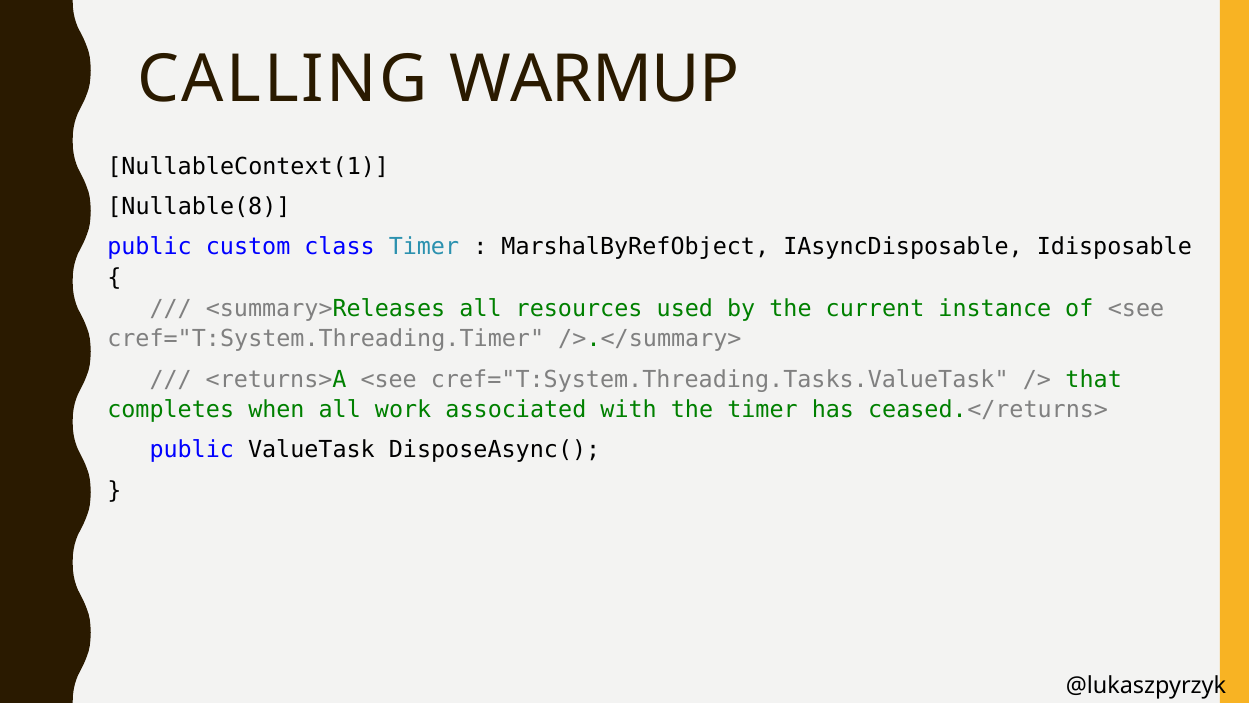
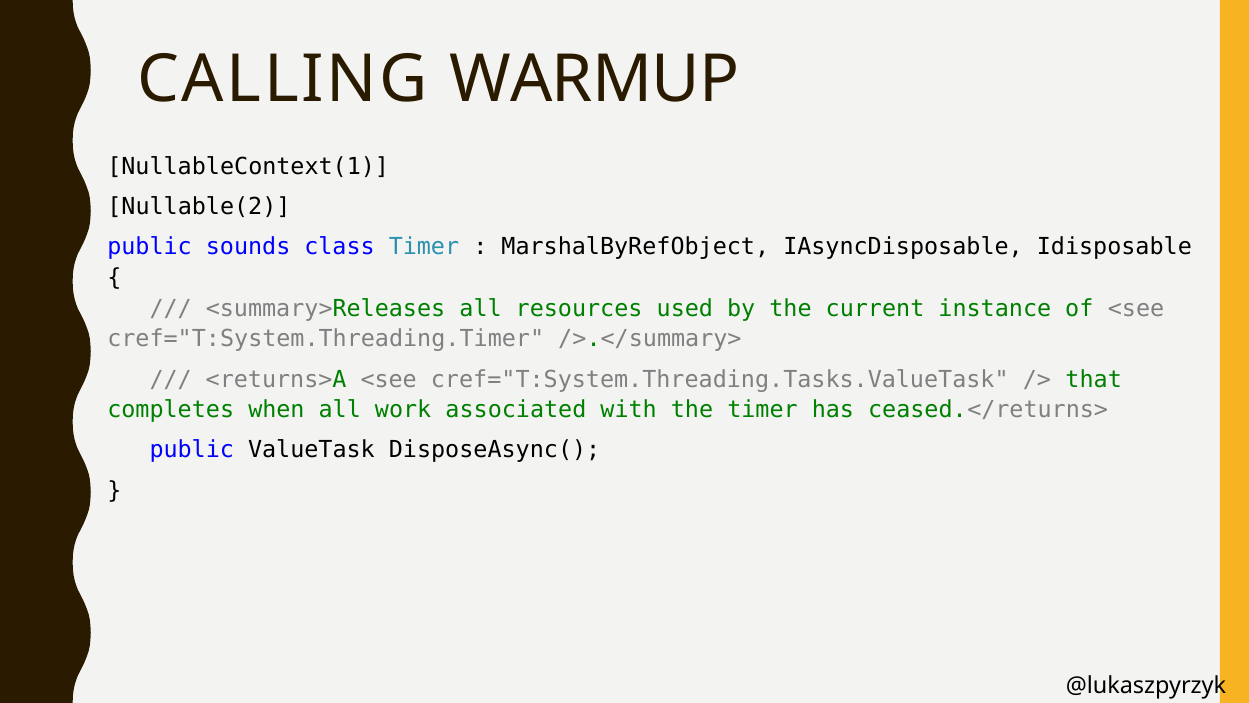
Nullable(8: Nullable(8 -> Nullable(2 (199, 206)
custom: custom -> sounds (248, 246)
